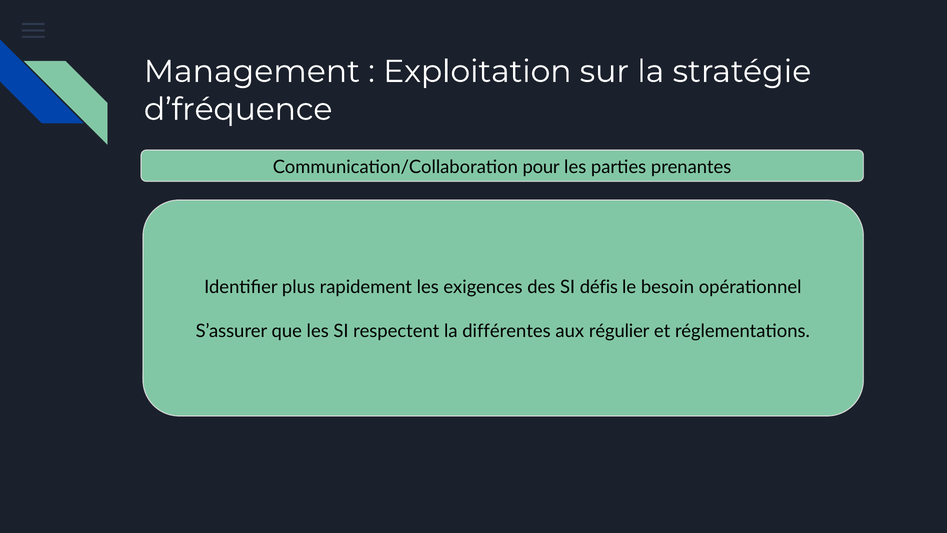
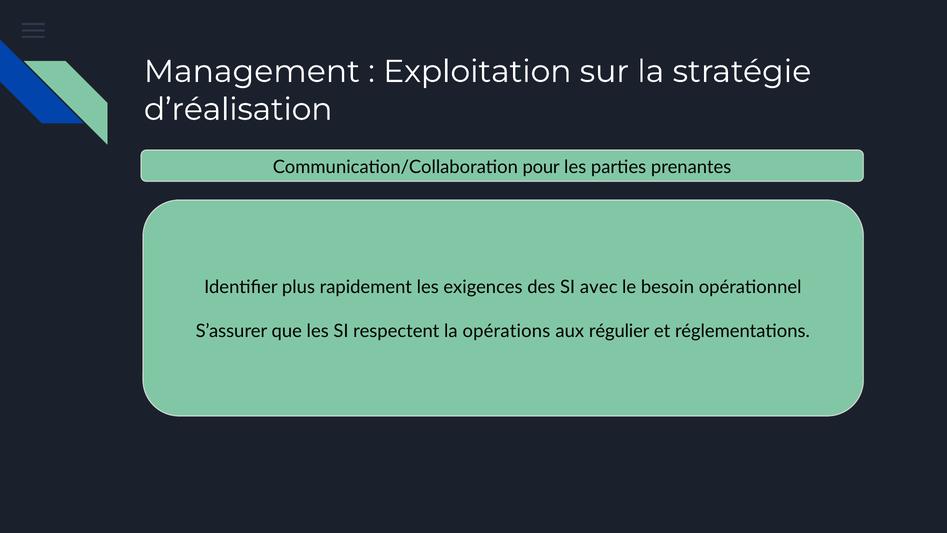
d’fréquence: d’fréquence -> d’réalisation (238, 109)
défis: défis -> avec (599, 287)
différentes: différentes -> opérations (506, 331)
